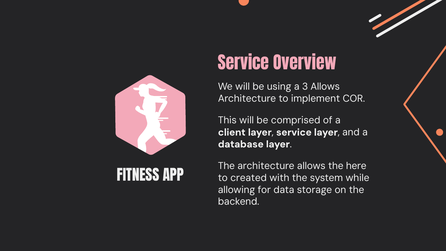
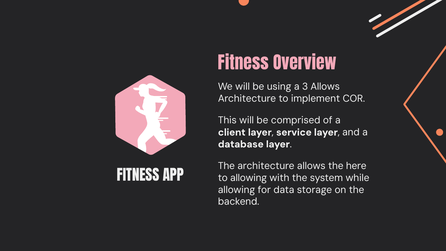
Service: Service -> Fitness (243, 64)
to created: created -> allowing (249, 178)
